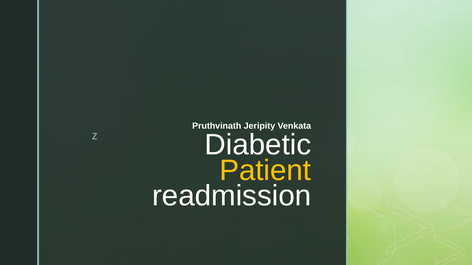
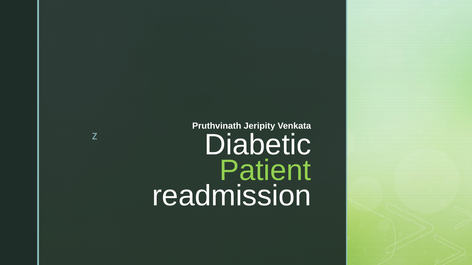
Patient colour: yellow -> light green (265, 171)
